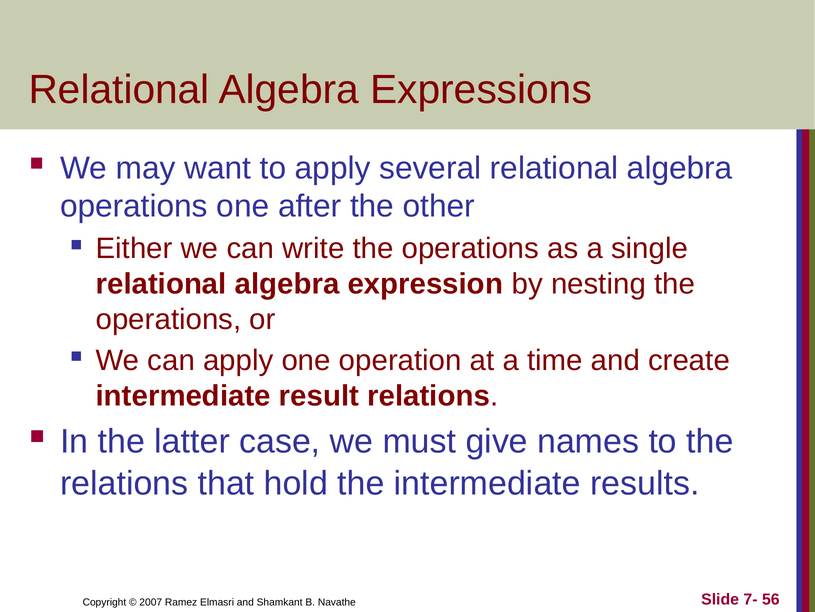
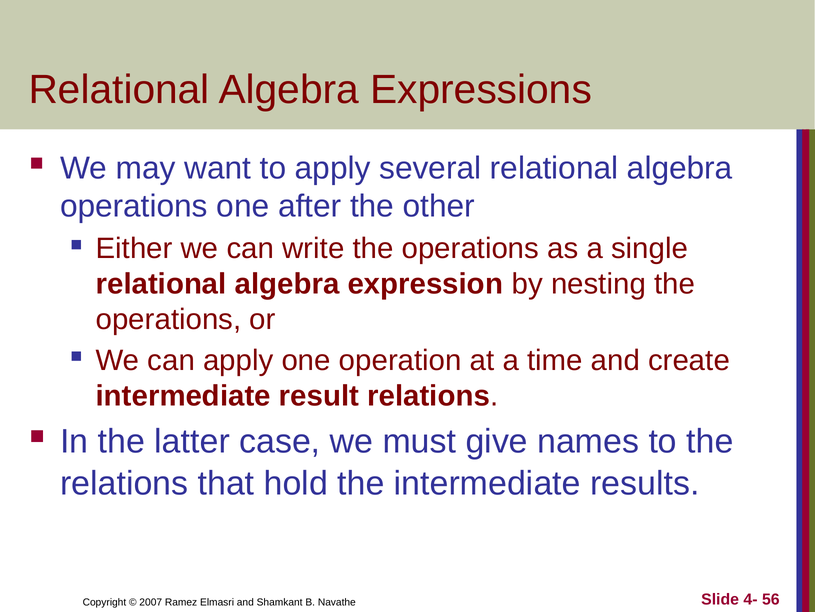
7-: 7- -> 4- (751, 599)
